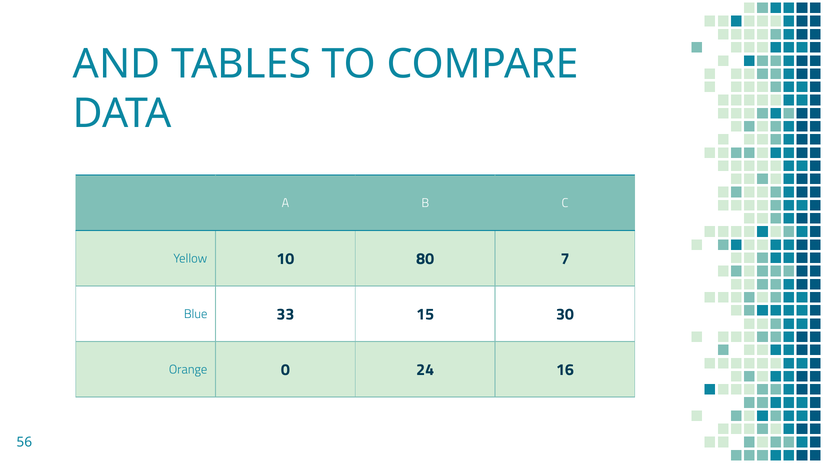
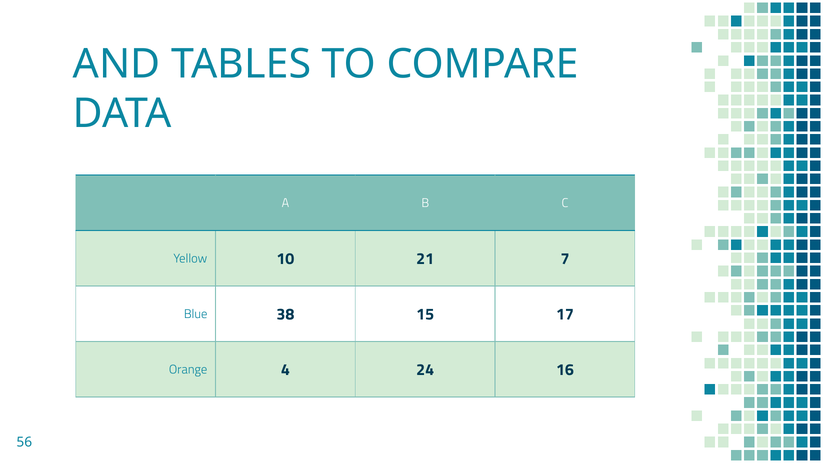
80: 80 -> 21 (425, 259)
33: 33 -> 38 (285, 315)
30: 30 -> 17 (565, 315)
0: 0 -> 4 (285, 370)
